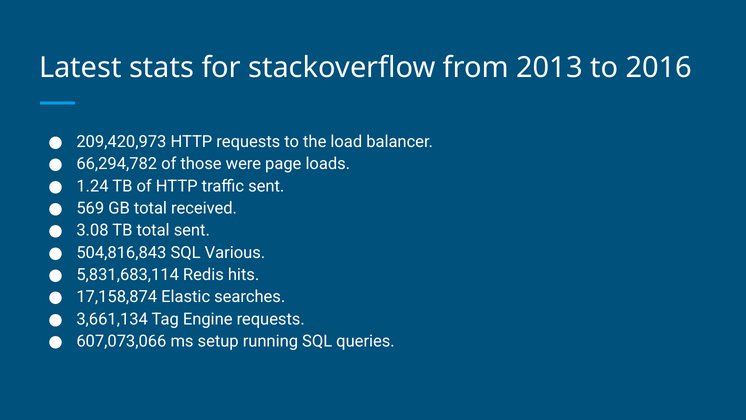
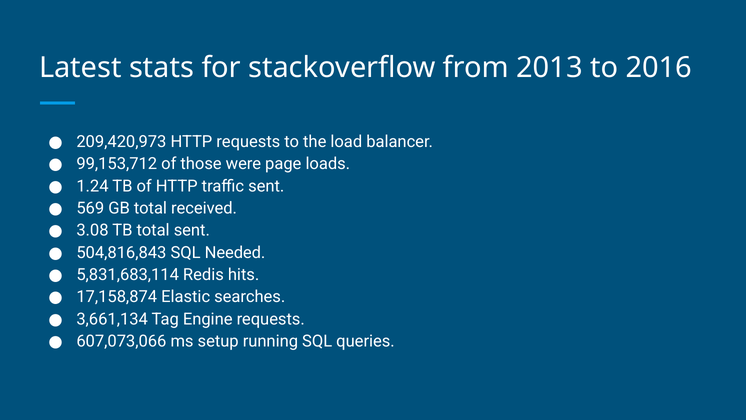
66,294,782: 66,294,782 -> 99,153,712 (117, 164)
Various: Various -> Needed (235, 252)
